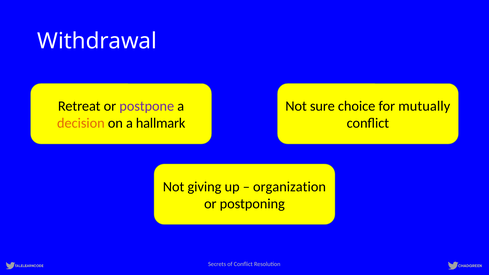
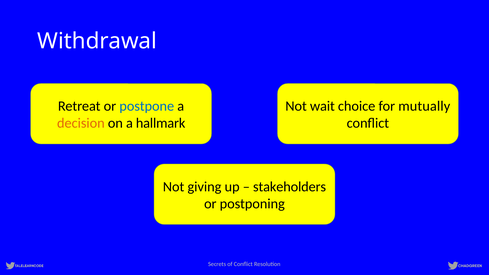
postpone colour: purple -> blue (147, 106)
sure: sure -> wait (322, 106)
organization: organization -> stakeholders (290, 187)
